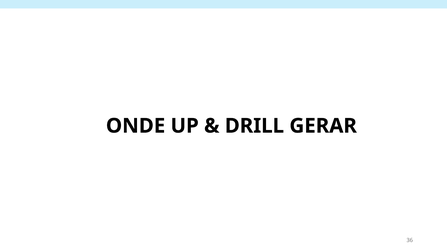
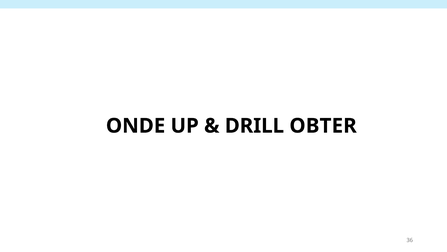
GERAR: GERAR -> OBTER (323, 126)
